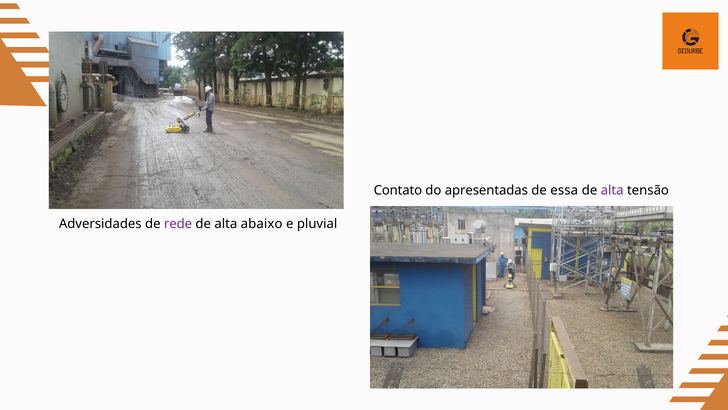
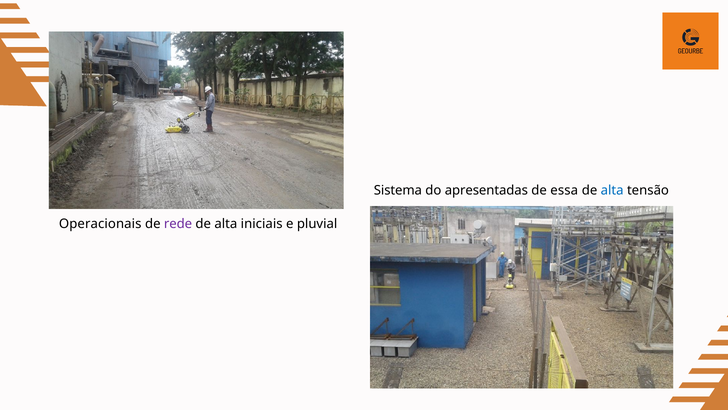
Contato: Contato -> Sistema (398, 190)
alta colour: purple -> blue (612, 190)
Adversidades: Adversidades -> Operacionais (100, 224)
abaixo: abaixo -> iniciais (262, 224)
